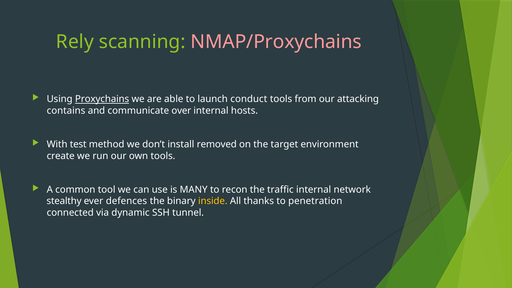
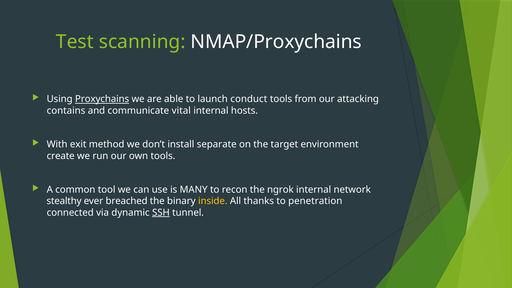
Rely: Rely -> Test (75, 42)
NMAP/Proxychains colour: pink -> white (276, 42)
over: over -> vital (181, 111)
test: test -> exit (78, 144)
removed: removed -> separate (217, 144)
traffic: traffic -> ngrok (280, 190)
defences: defences -> breached (127, 201)
SSH underline: none -> present (161, 213)
